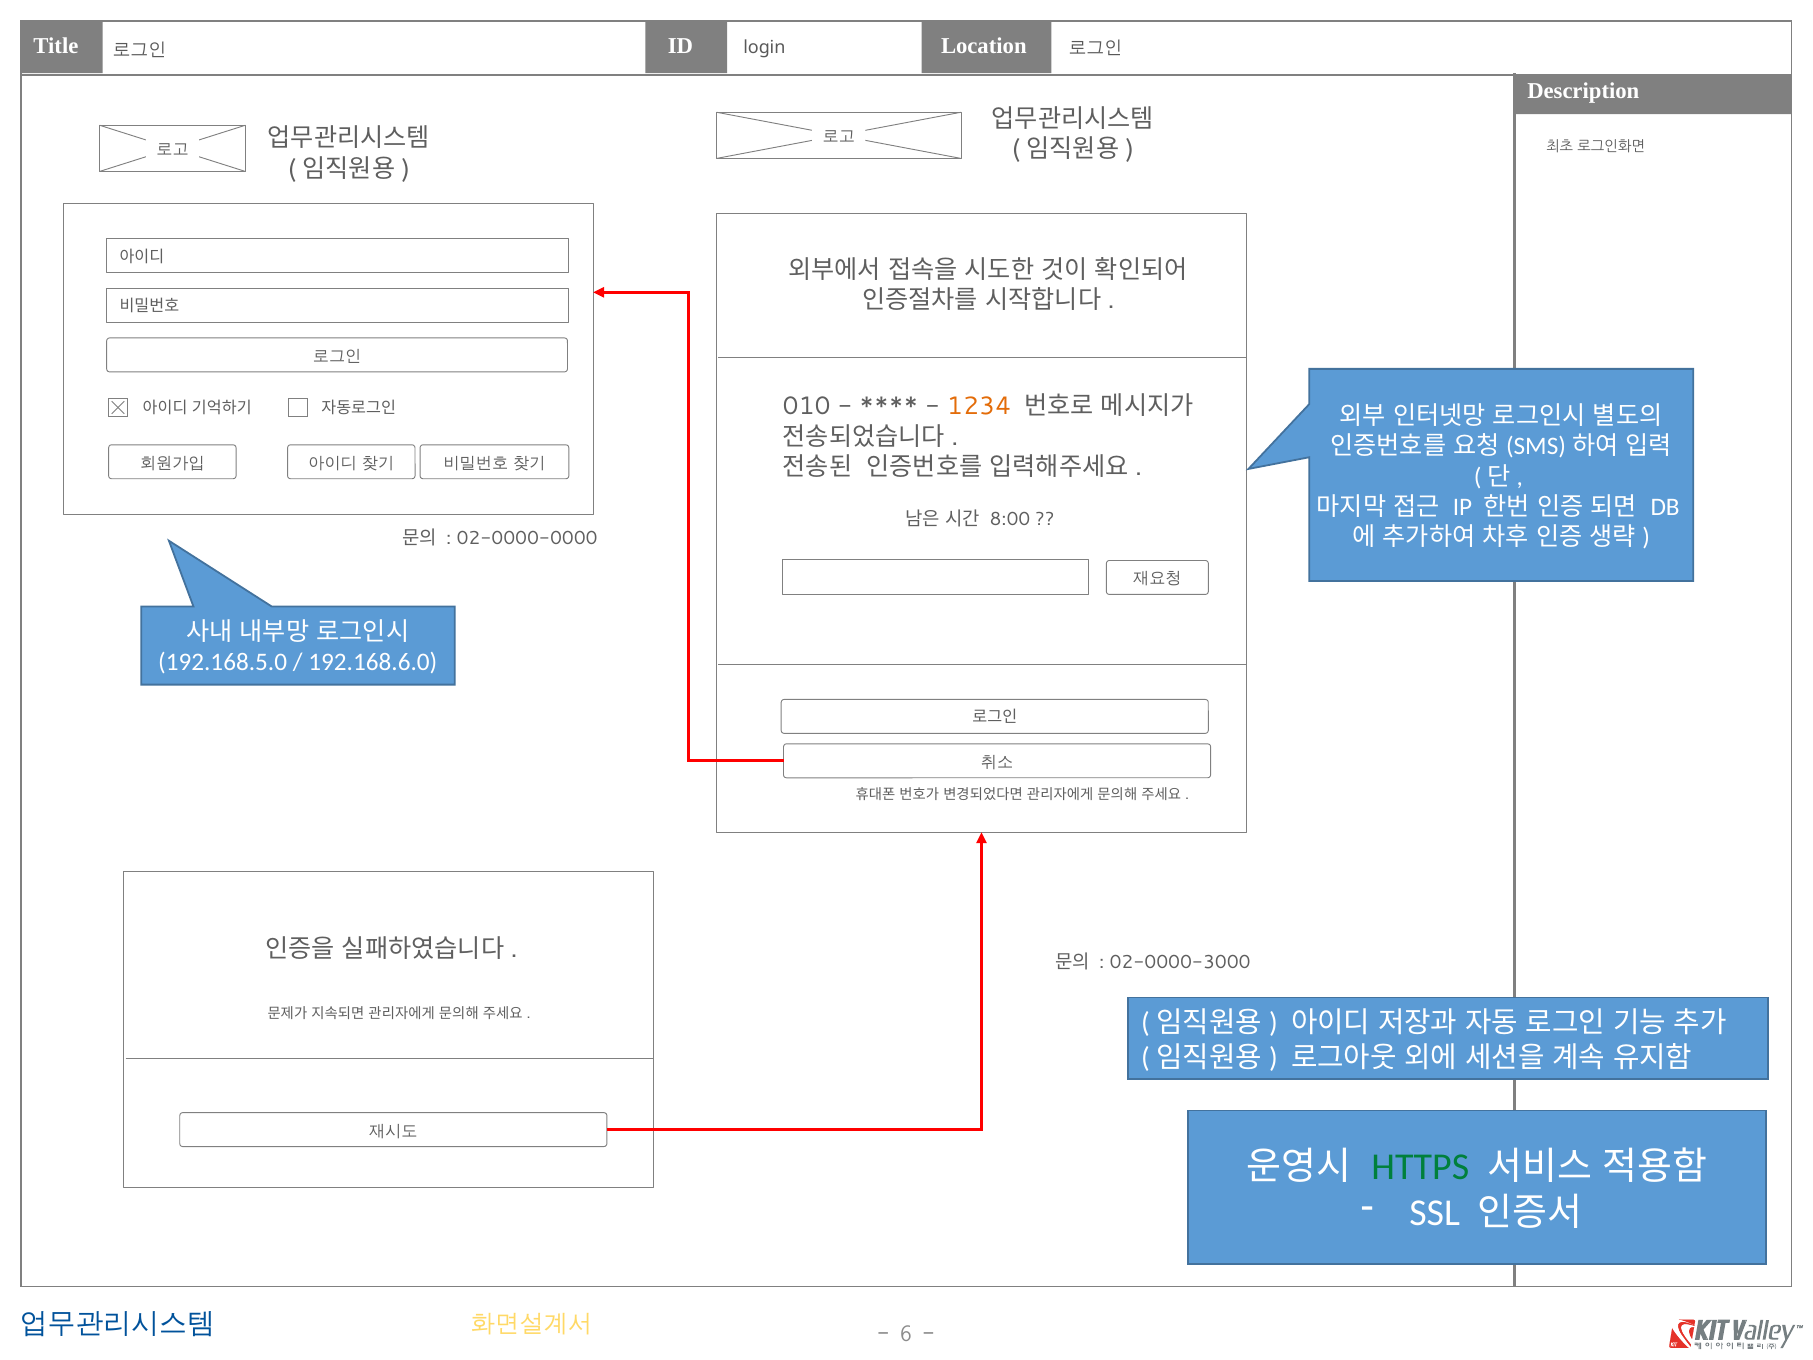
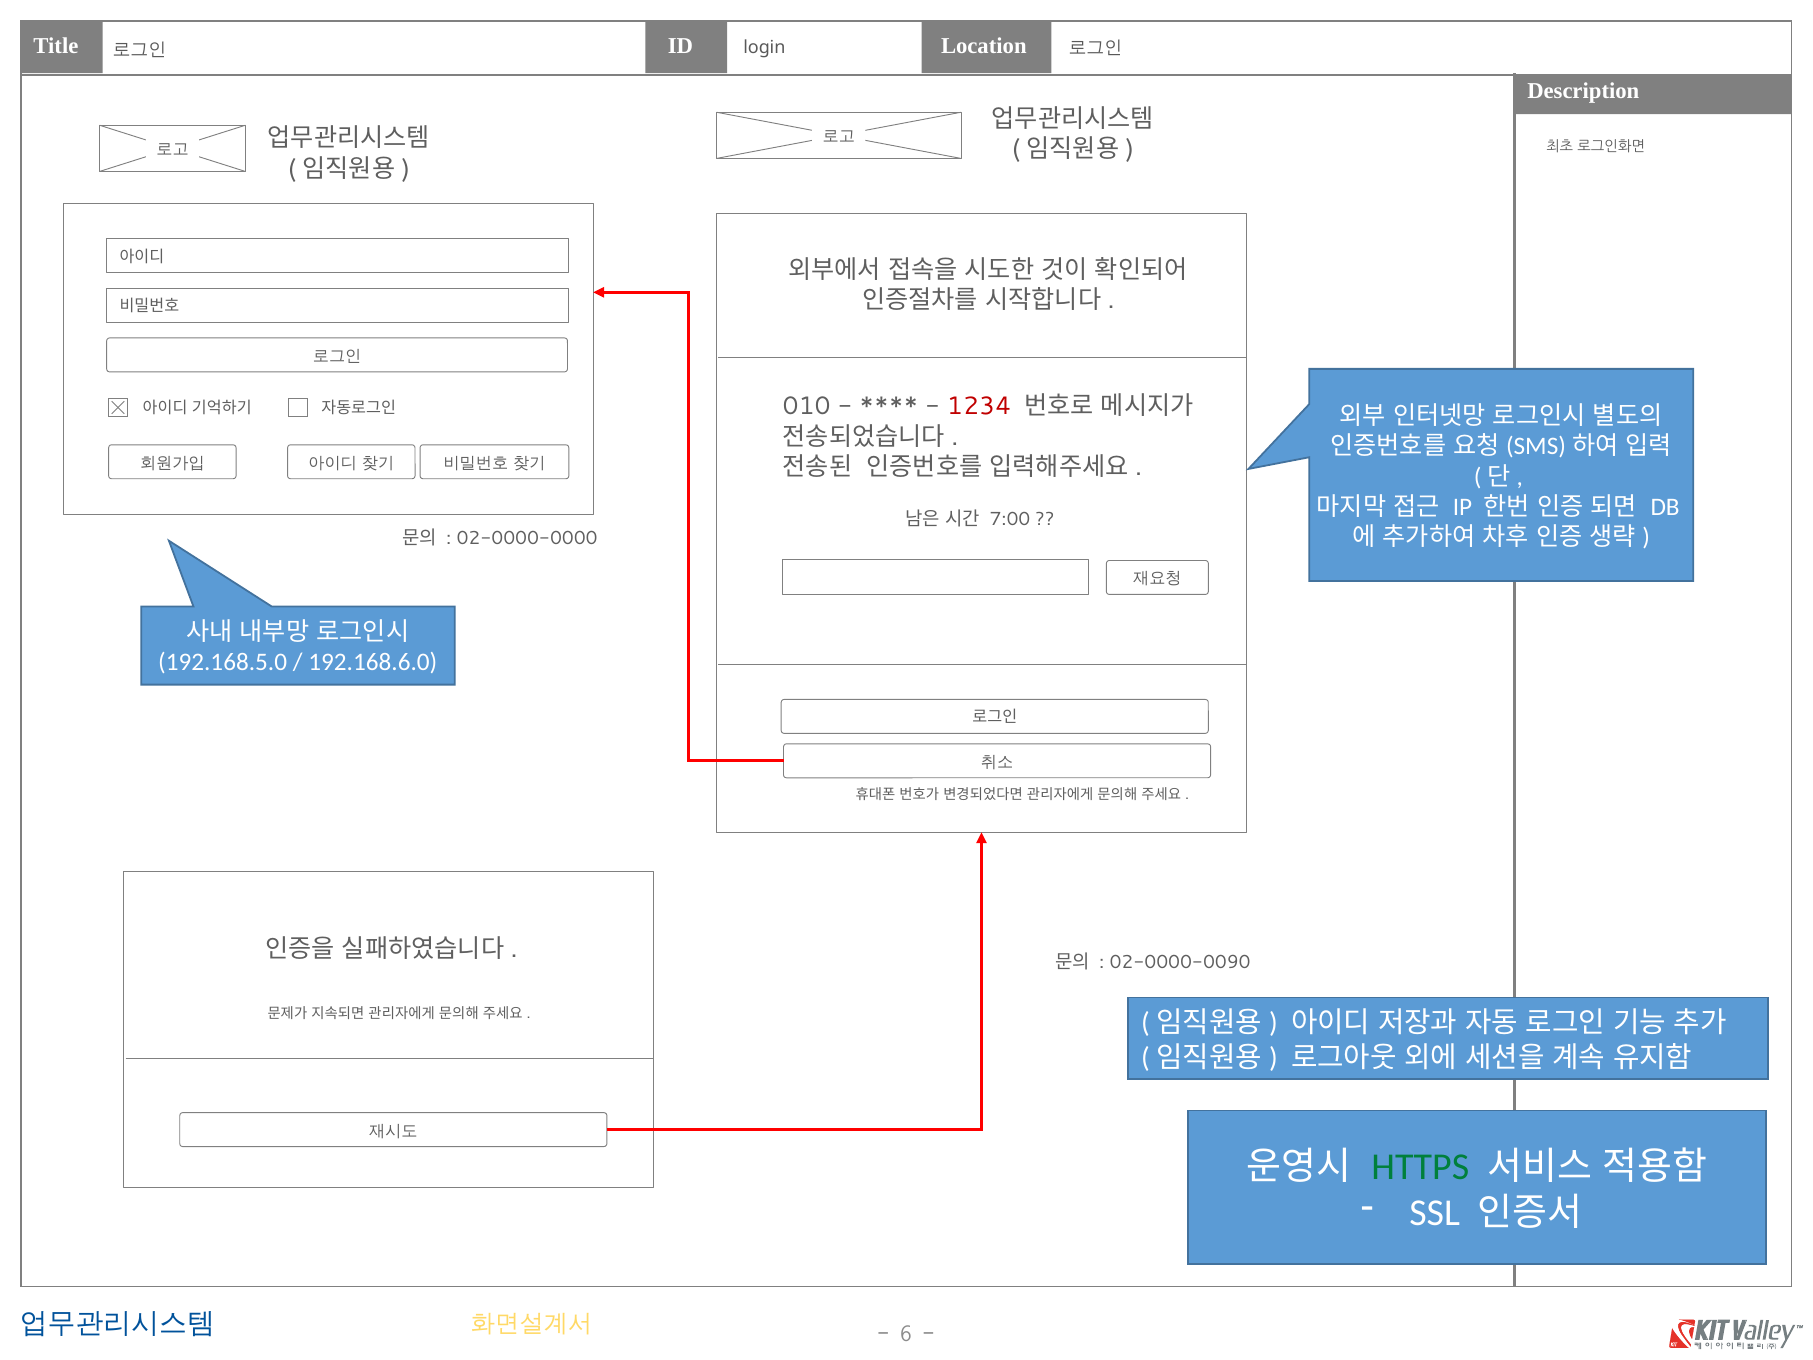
1234 colour: orange -> red (979, 407)
8:00: 8:00 -> 7:00 (1010, 519)
02-0000-3000: 02-0000-3000 -> 02-0000-0090 (1180, 963)
